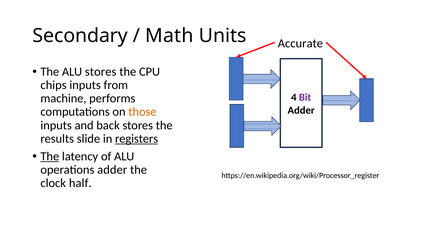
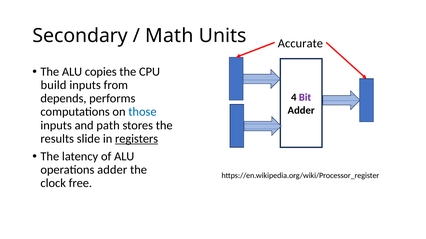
ALU stores: stores -> copies (101, 72)
chips: chips -> build (54, 85)
machine: machine -> depends (63, 99)
those colour: orange -> blue (142, 112)
back: back -> path (108, 126)
The underline: present -> none (50, 157)
half: half -> free (80, 184)
